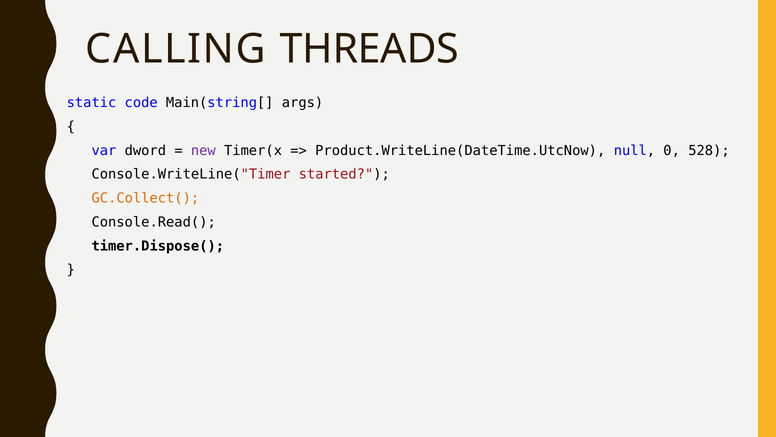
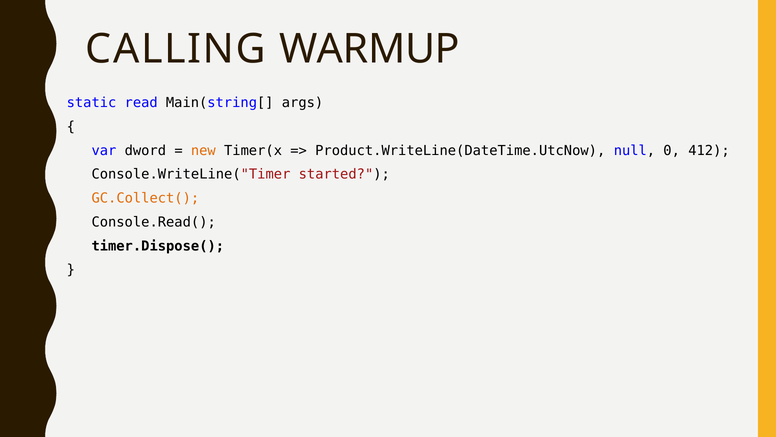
THREADS: THREADS -> WARMUP (369, 49)
code: code -> read (141, 103)
new colour: purple -> orange (203, 150)
528: 528 -> 412 (709, 150)
